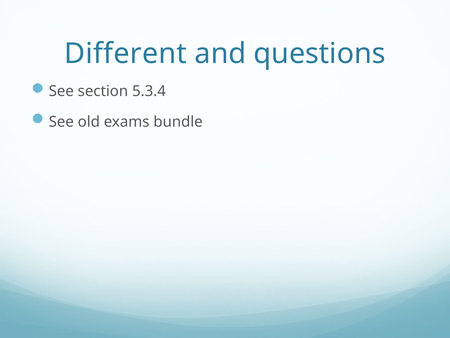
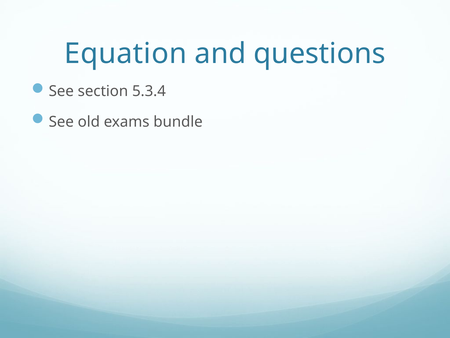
Different: Different -> Equation (126, 54)
